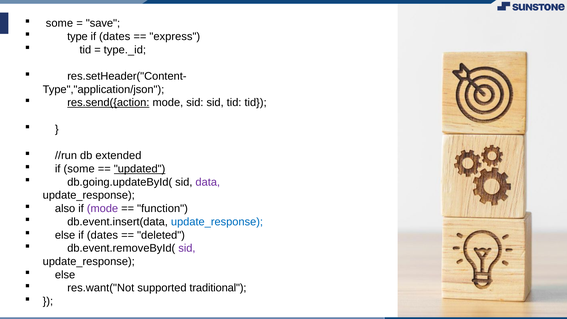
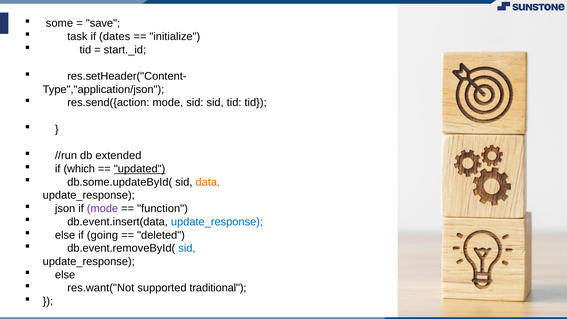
type: type -> task (77, 36)
express: express -> initialize (175, 36)
type._id: type._id -> start._id (125, 50)
res.send({action underline: present -> none (108, 103)
if some: some -> which (79, 169)
db.going.updateById(: db.going.updateById( -> db.some.updateById( (120, 182)
data colour: purple -> orange (208, 182)
also: also -> json (65, 209)
else if dates: dates -> going (102, 235)
sid colour: purple -> blue (187, 248)
